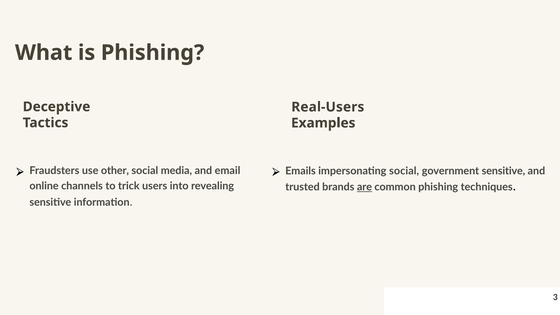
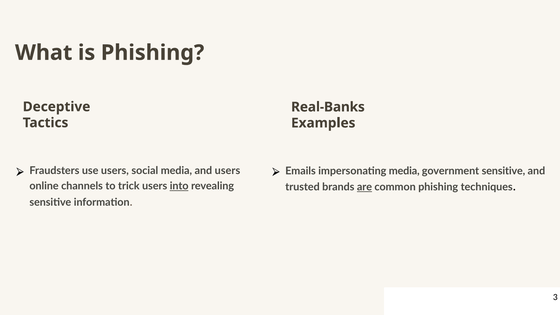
Real-Users: Real-Users -> Real-Banks (328, 107)
use other: other -> users (115, 171)
and email: email -> users (227, 171)
impersonating social: social -> media (404, 171)
into underline: none -> present (179, 186)
